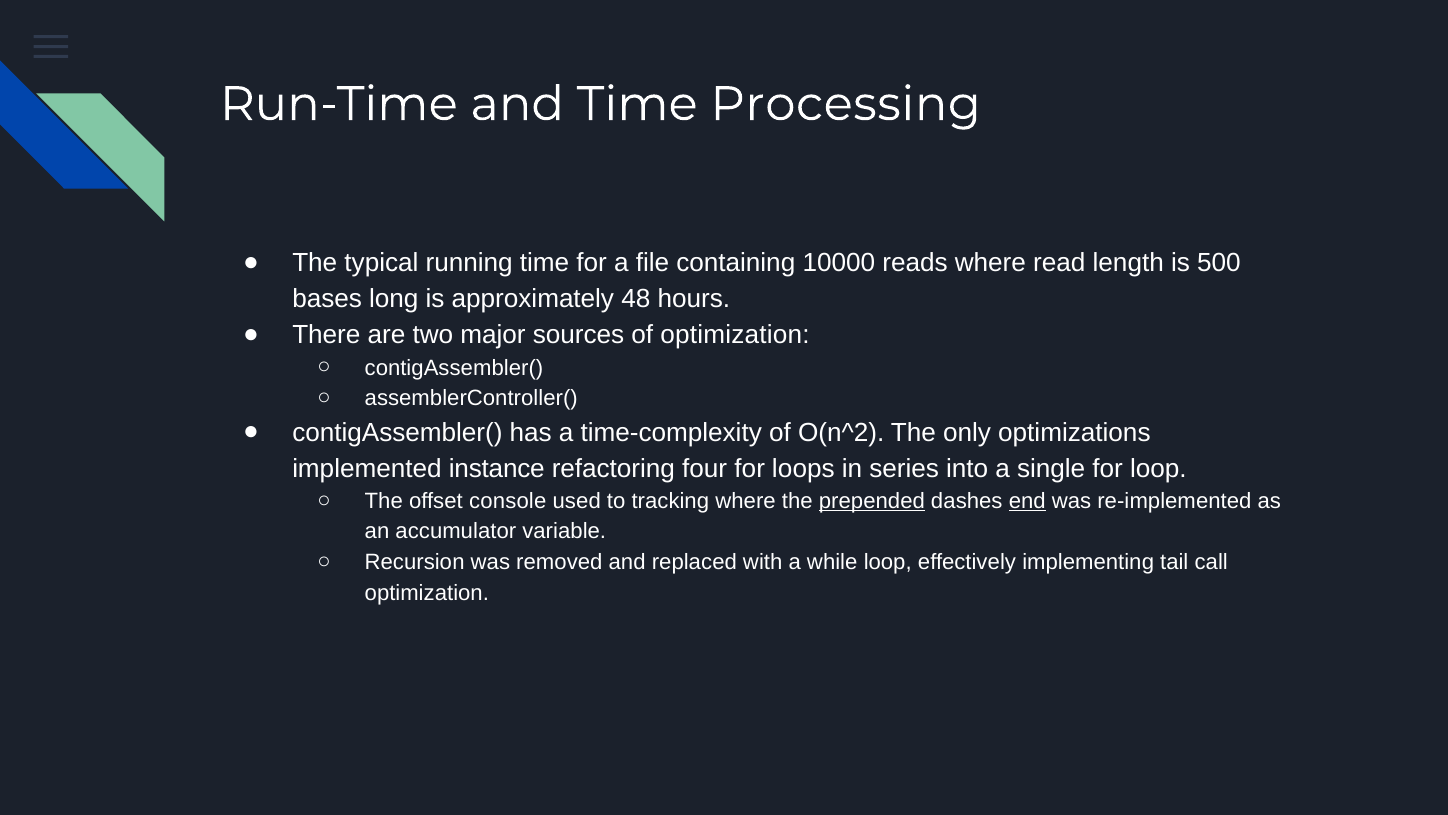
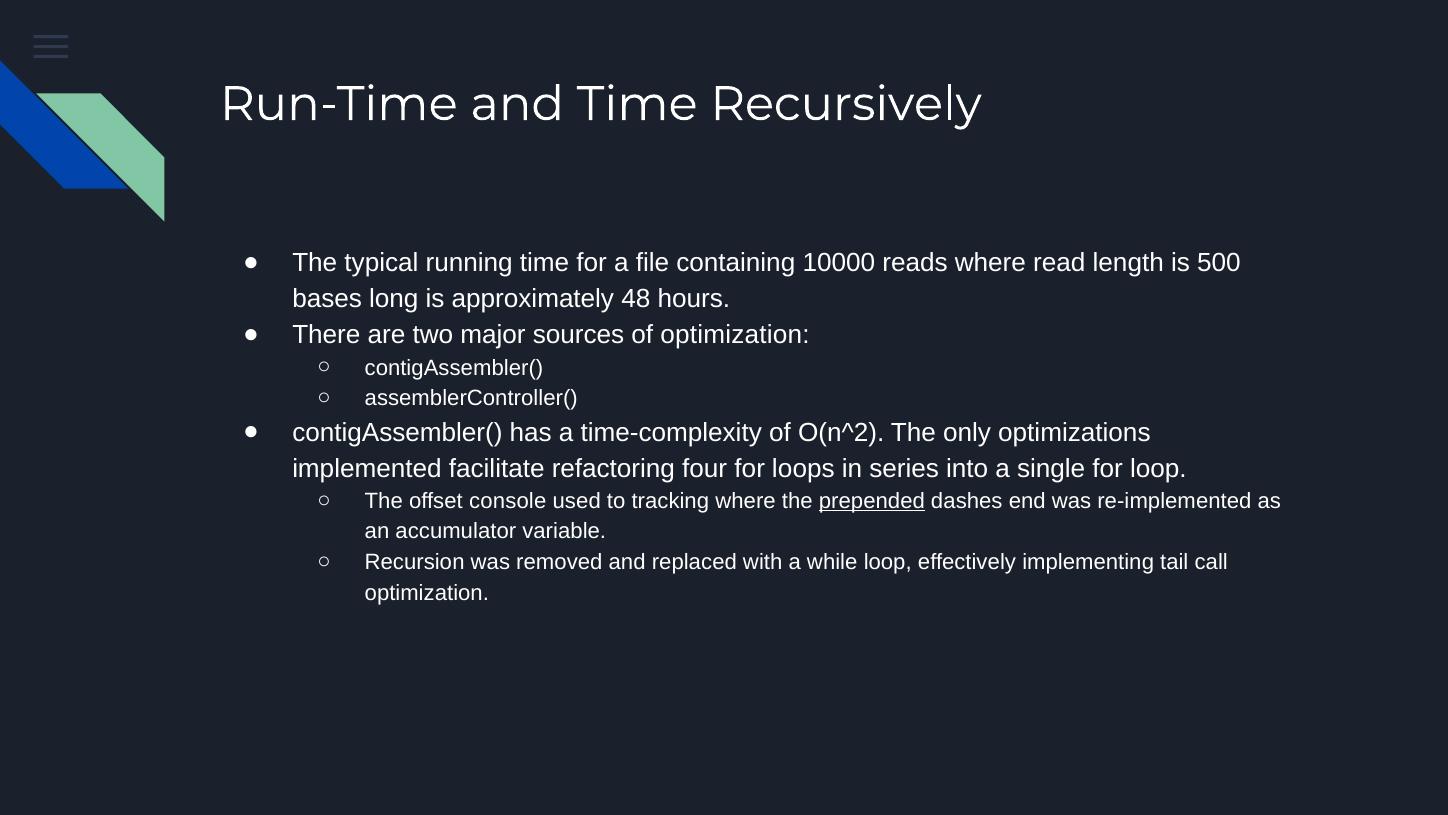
Processing: Processing -> Recursively (846, 104)
instance: instance -> facilitate (497, 468)
end underline: present -> none (1027, 501)
